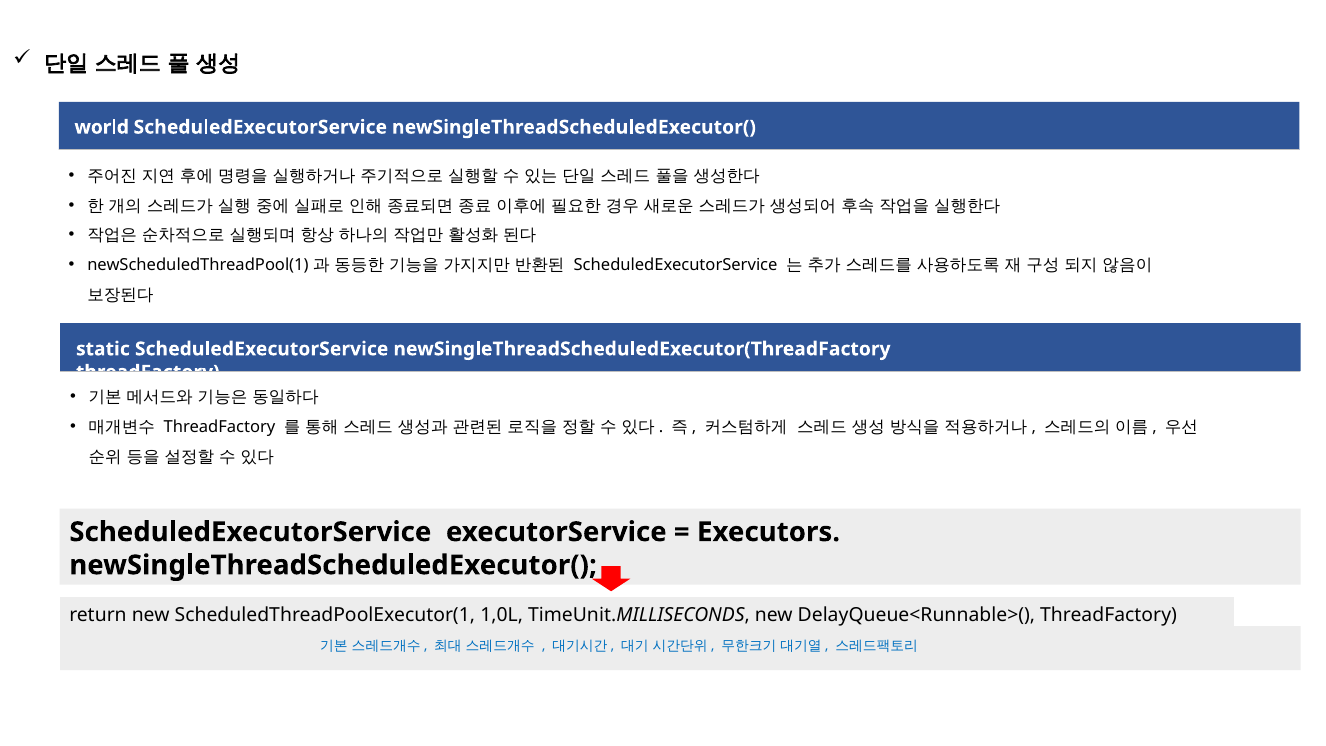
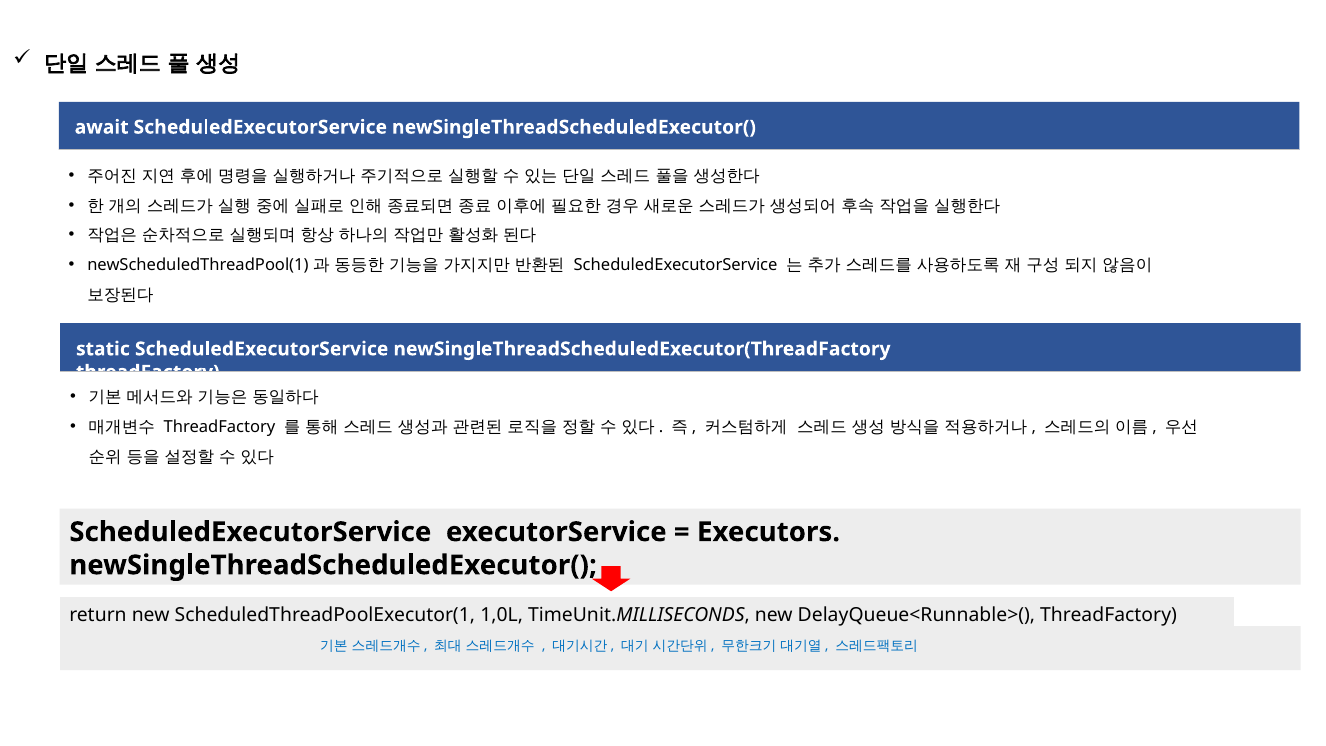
world: world -> await (102, 127)
